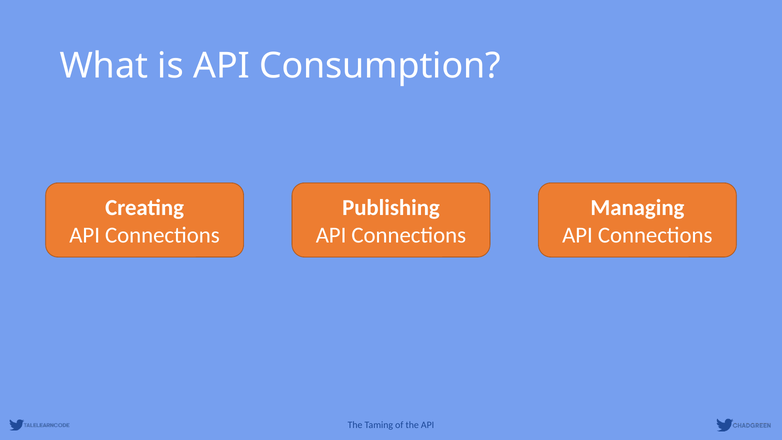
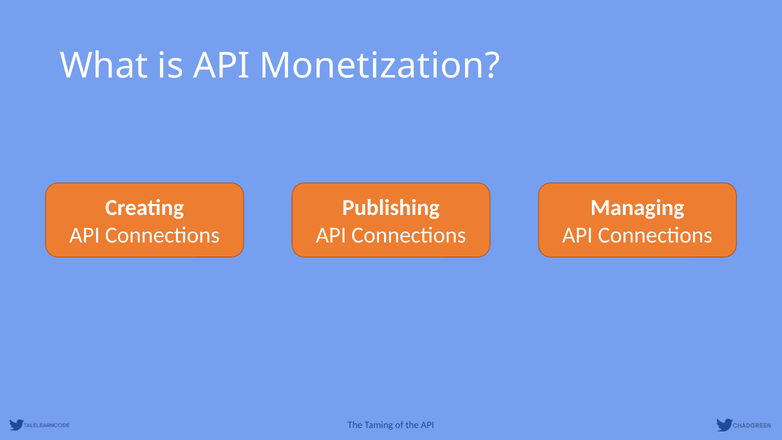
Consumption: Consumption -> Monetization (380, 66)
